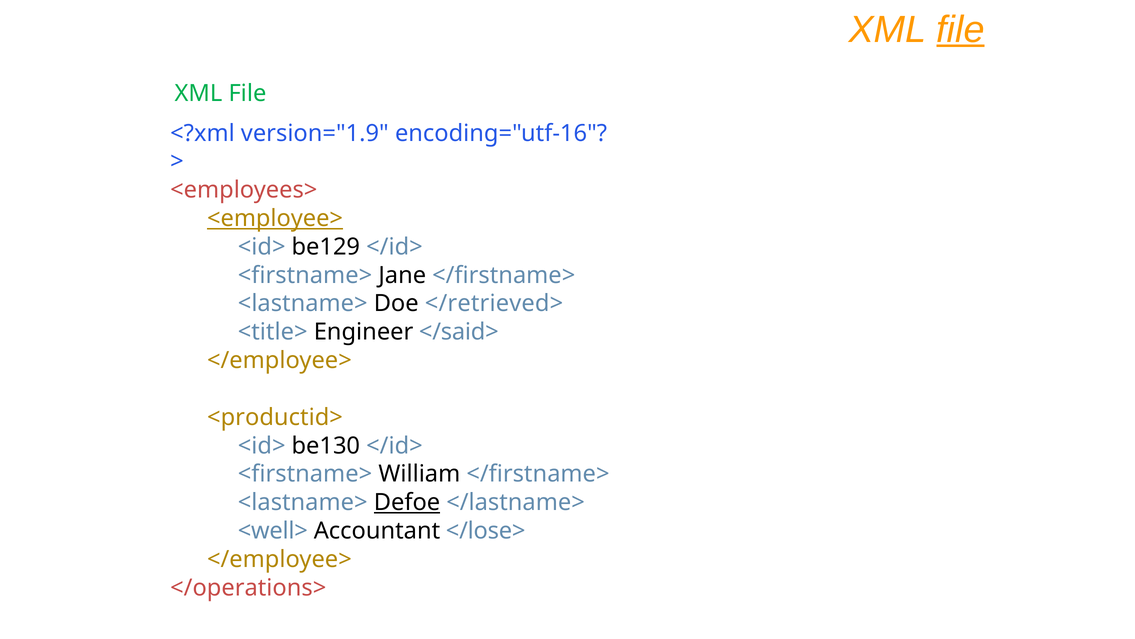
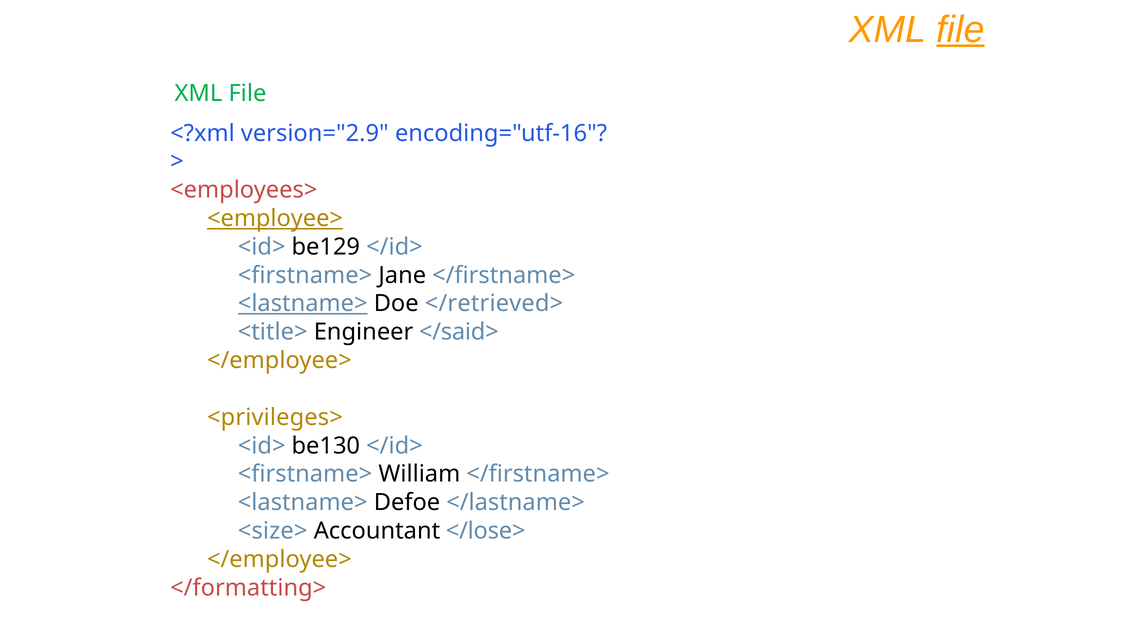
version="1.9: version="1.9 -> version="2.9 (315, 133)
<lastname> underline: none -> present (303, 303)
<productid>: <productid> -> <privileges> (275, 417)
Defoe underline: present -> none (407, 502)
<well>: <well> -> <size> (273, 530)
</operations>: </operations> -> </formatting> (248, 587)
